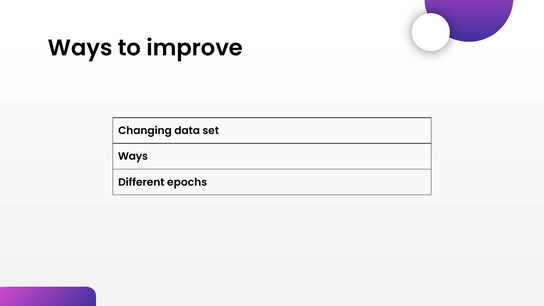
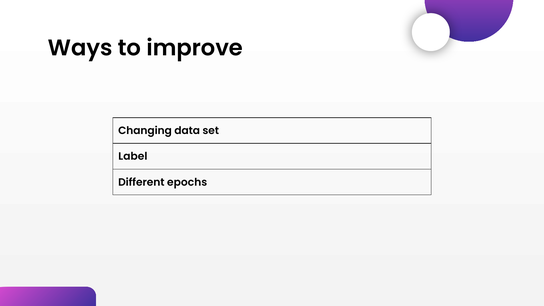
Ways: Ways -> Label (133, 156)
